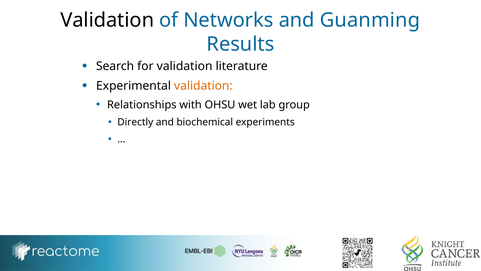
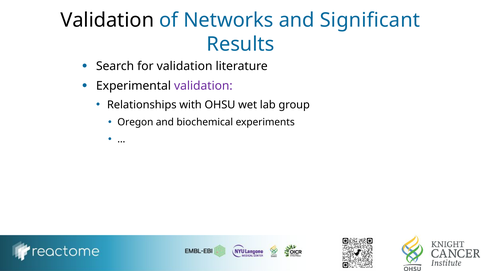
Guanming: Guanming -> Significant (370, 20)
validation colour: orange -> purple (203, 86)
Directly: Directly -> Oregon (135, 122)
